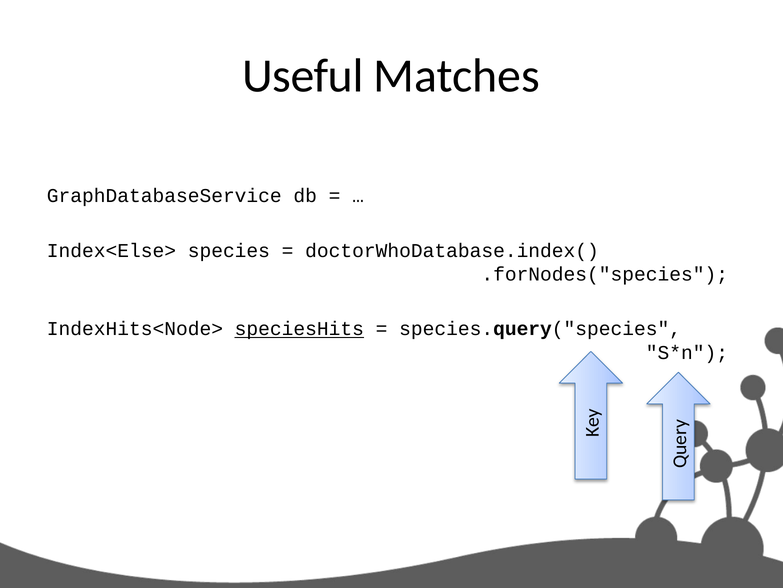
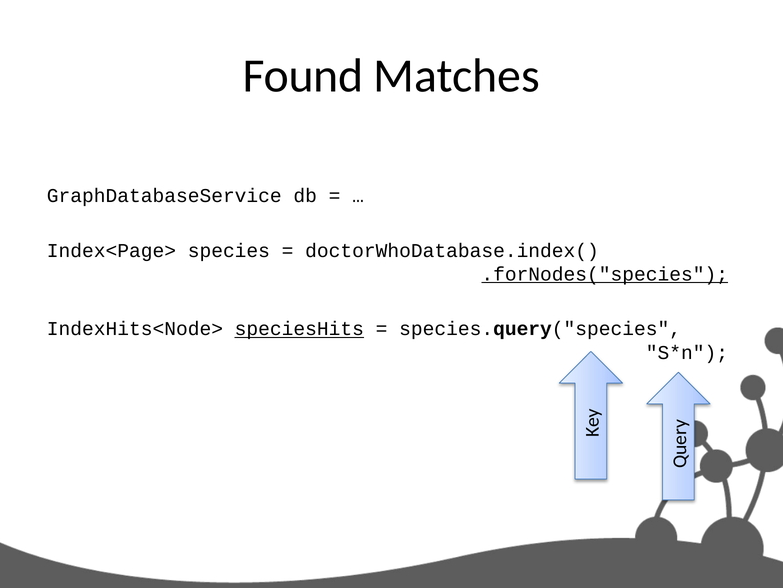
Useful: Useful -> Found (303, 76)
Index<Else>: Index<Else> -> Index<Page> (111, 250)
.forNodes("species underline: none -> present (605, 274)
